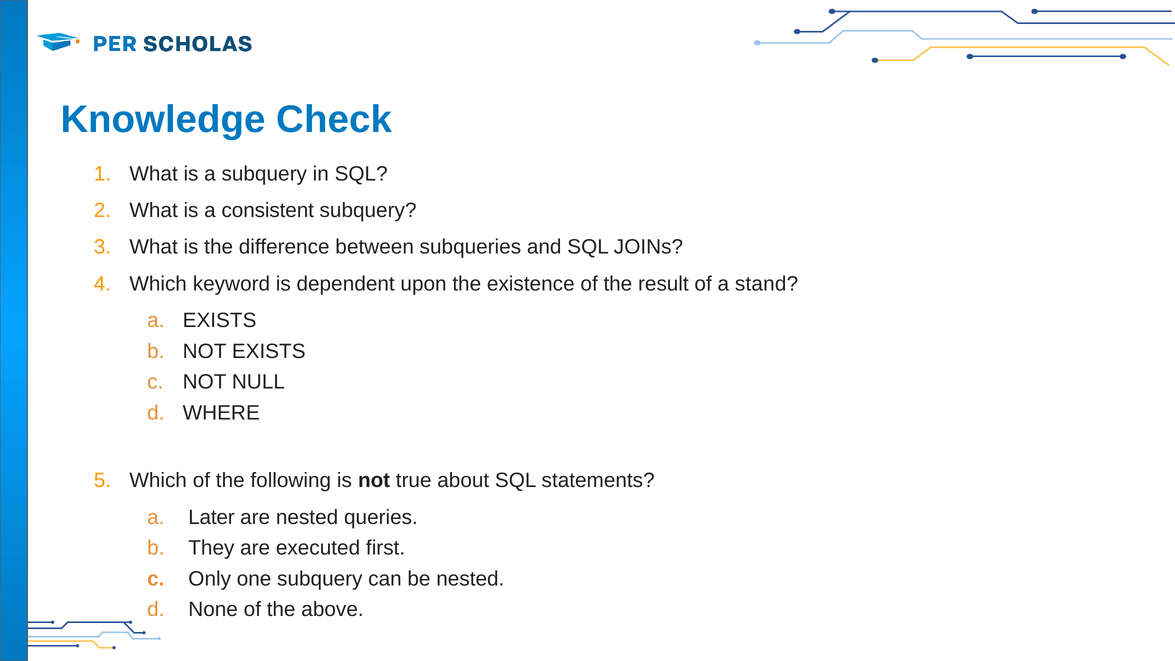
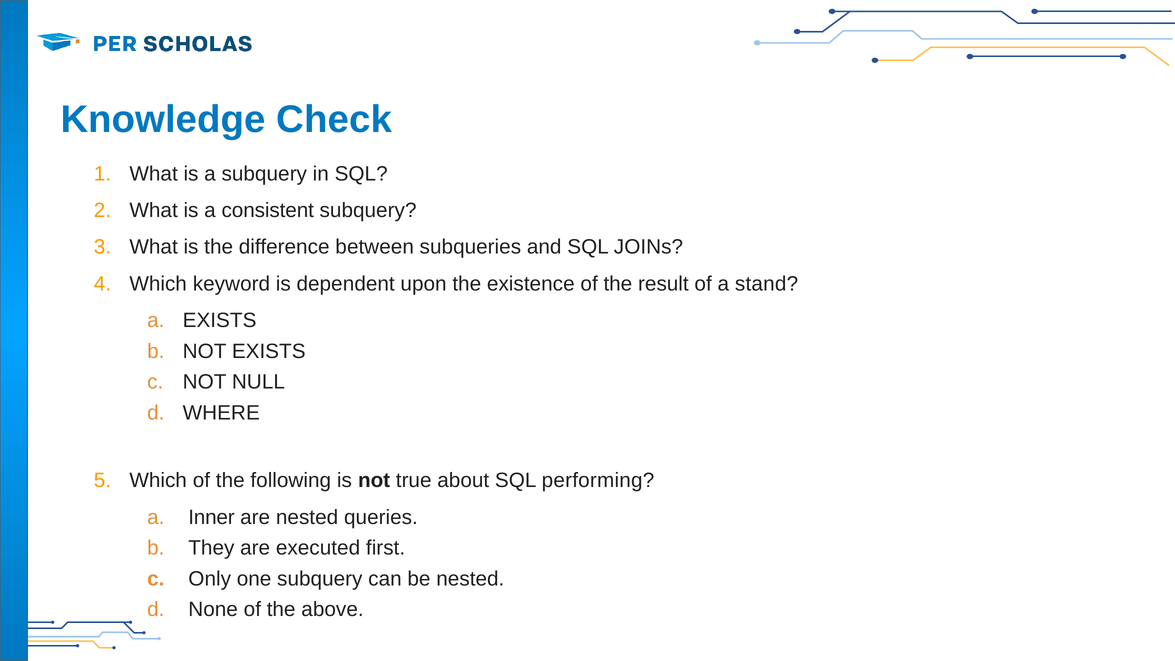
statements: statements -> performing (598, 480)
Later: Later -> Inner (211, 517)
